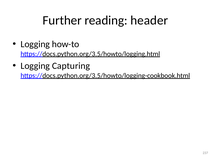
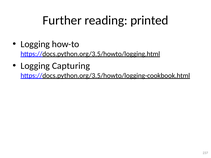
header: header -> printed (149, 20)
